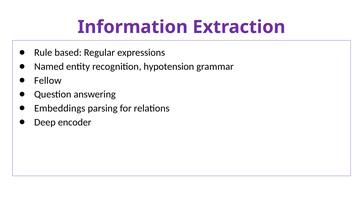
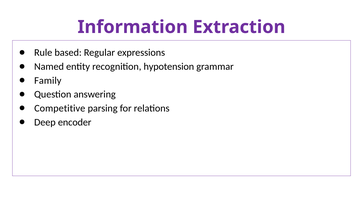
Fellow: Fellow -> Family (48, 81)
Embeddings: Embeddings -> Competitive (60, 108)
